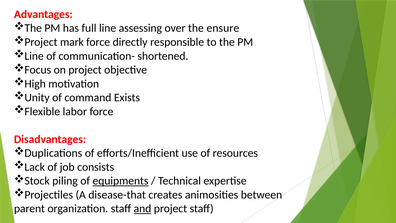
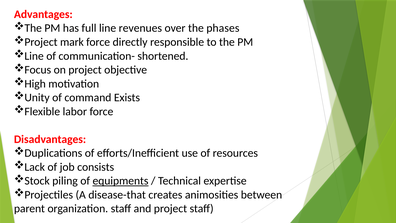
assessing: assessing -> revenues (140, 28)
ensure: ensure -> phases (223, 28)
and underline: present -> none (142, 208)
